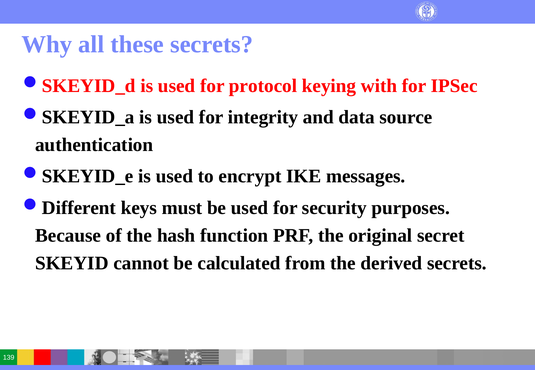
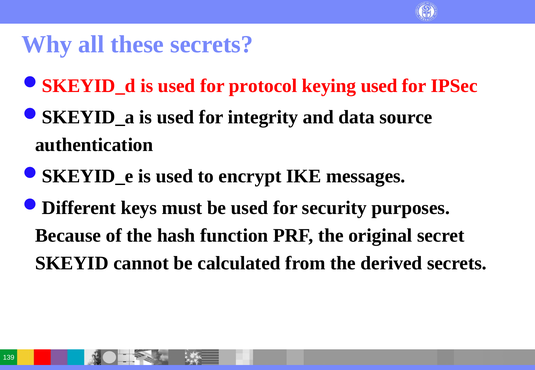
keying with: with -> used (379, 86)
